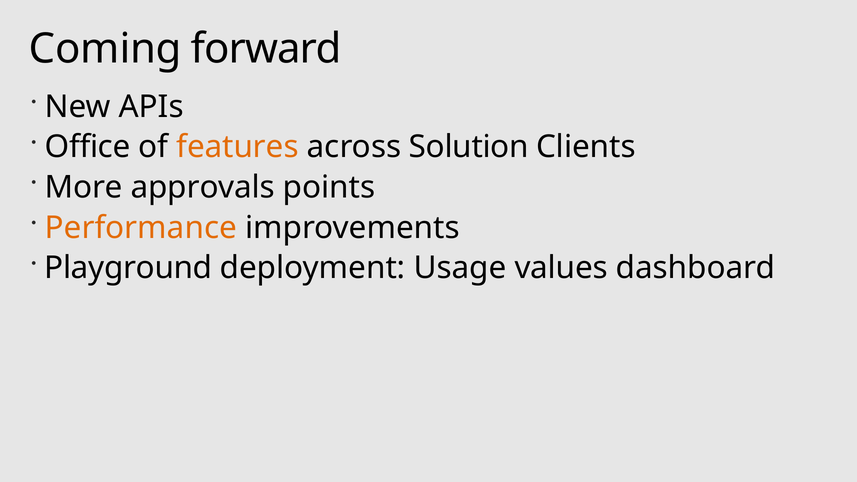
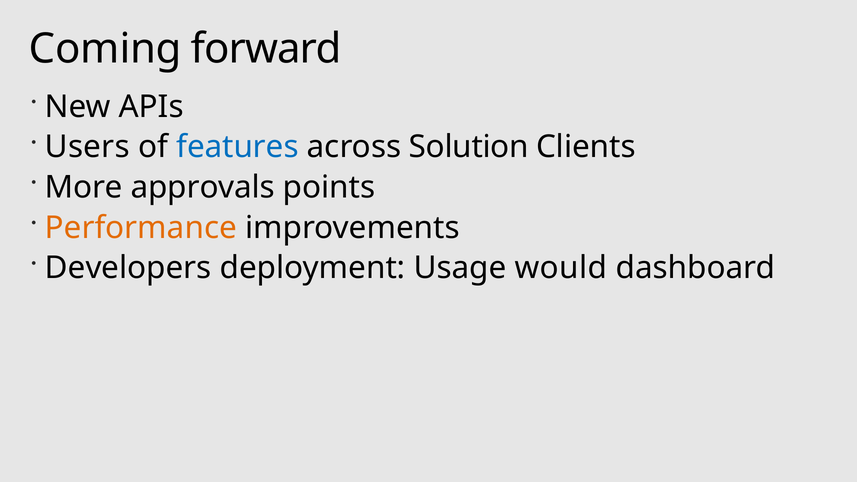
Office: Office -> Users (87, 147)
features colour: orange -> blue (237, 147)
Playground: Playground -> Developers (128, 268)
values: values -> would (561, 268)
